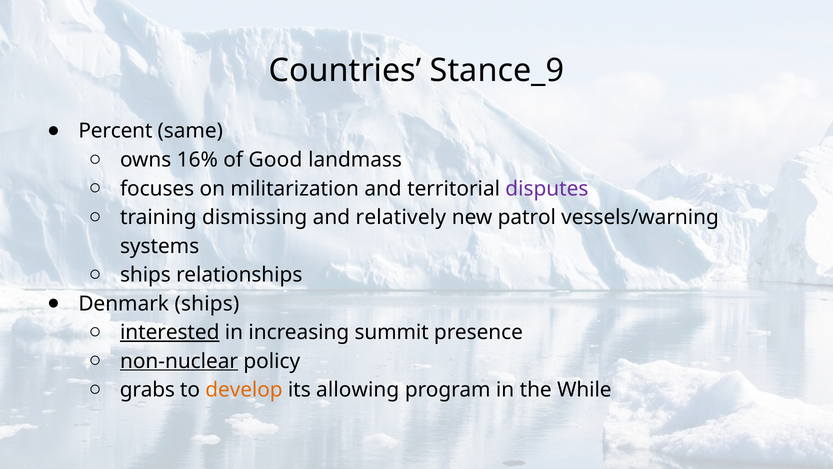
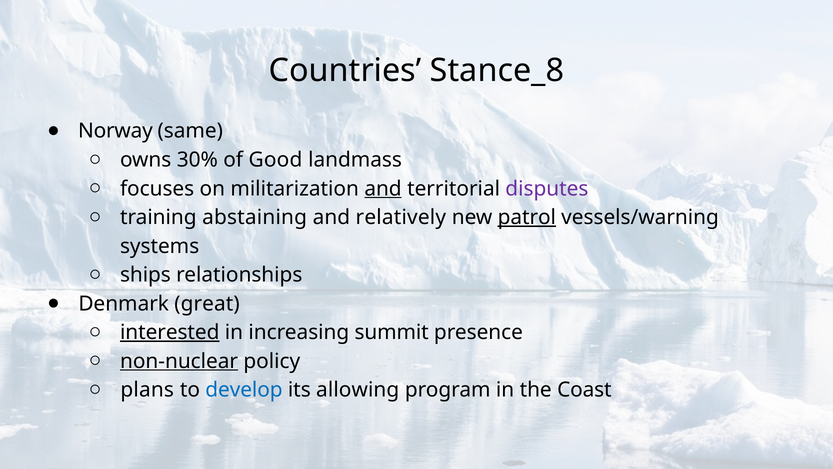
Stance_9: Stance_9 -> Stance_8 (497, 71)
Percent: Percent -> Norway (115, 131)
16%: 16% -> 30% (197, 160)
and underline: none -> present (383, 188)
dismissing: dismissing -> abstaining (255, 217)
patrol underline: none -> present (527, 217)
Denmark ships: ships -> great (207, 303)
grabs: grabs -> plans (147, 390)
develop colour: orange -> blue (244, 390)
While: While -> Coast (584, 390)
